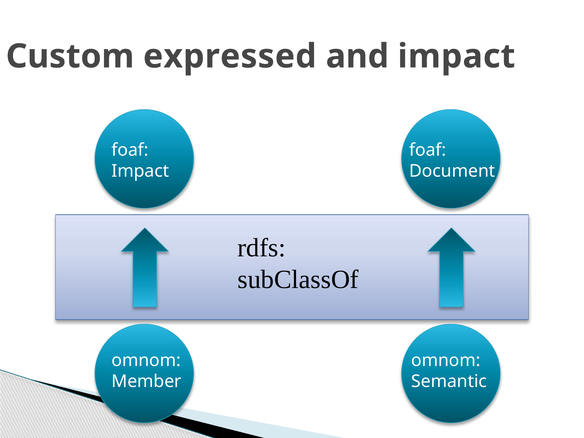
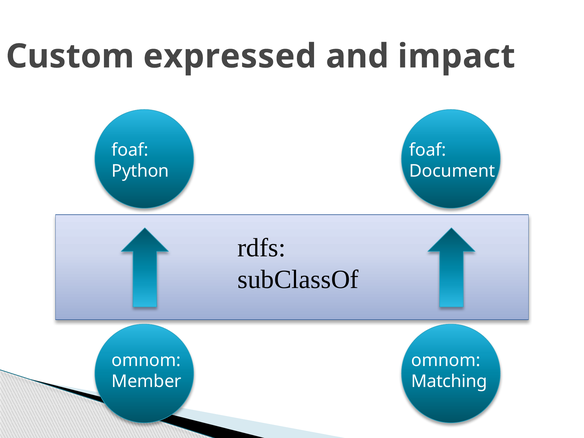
Impact: Impact -> Python (140, 171)
Semantic: Semantic -> Matching (449, 381)
